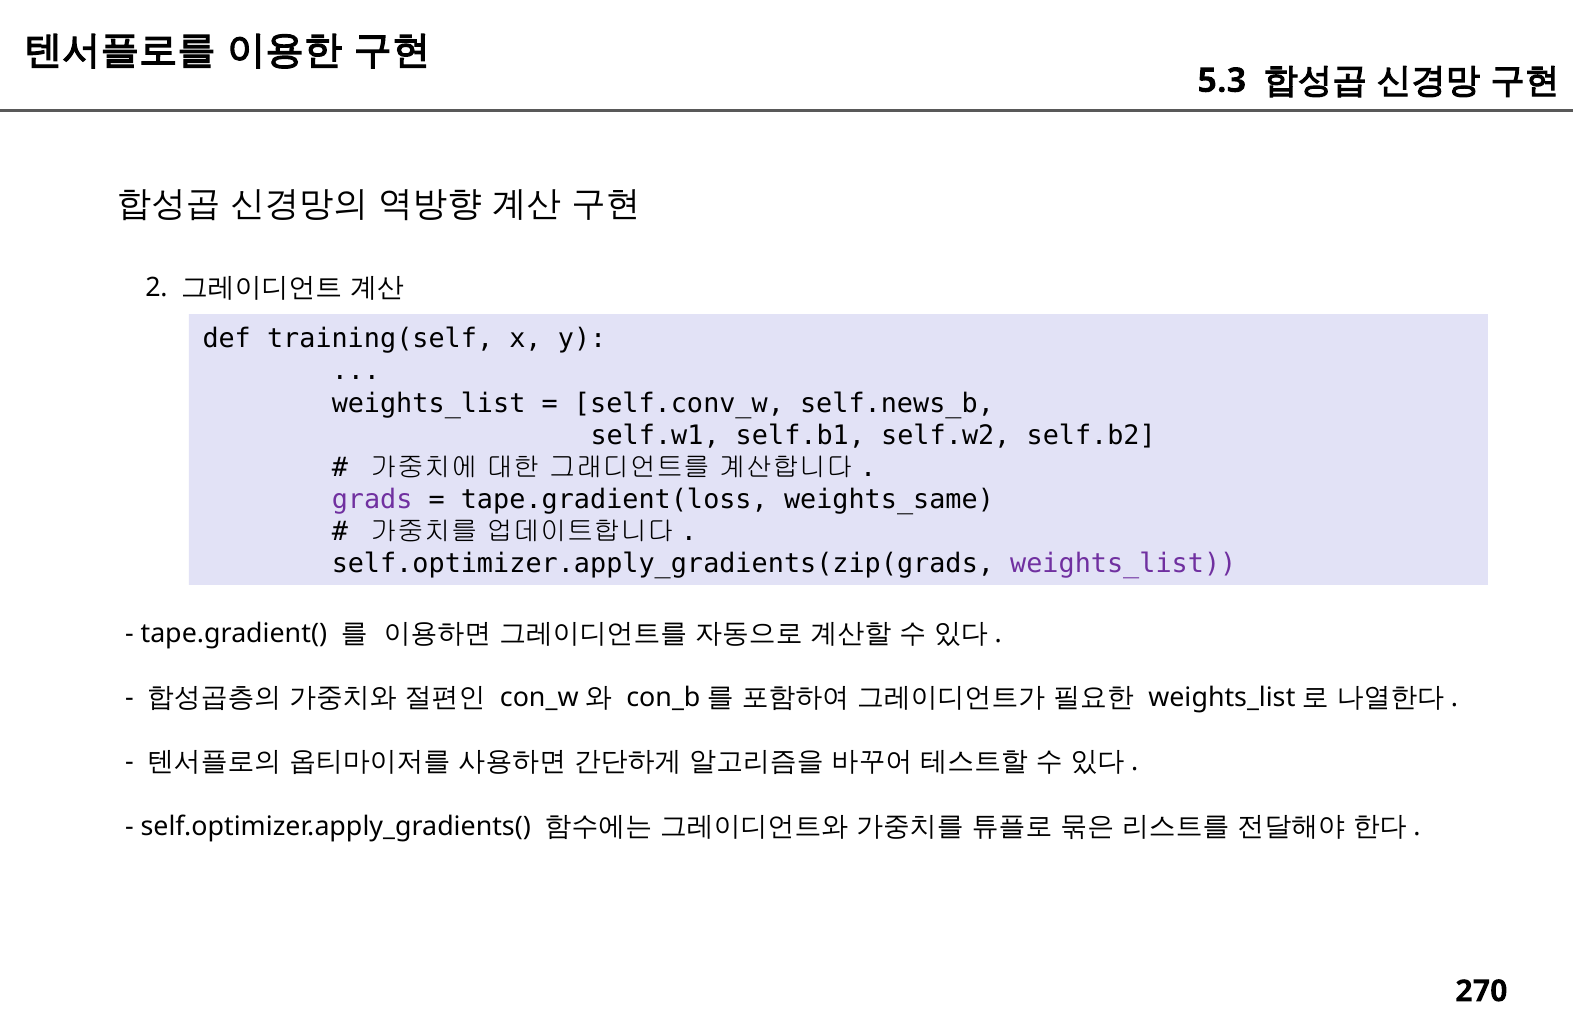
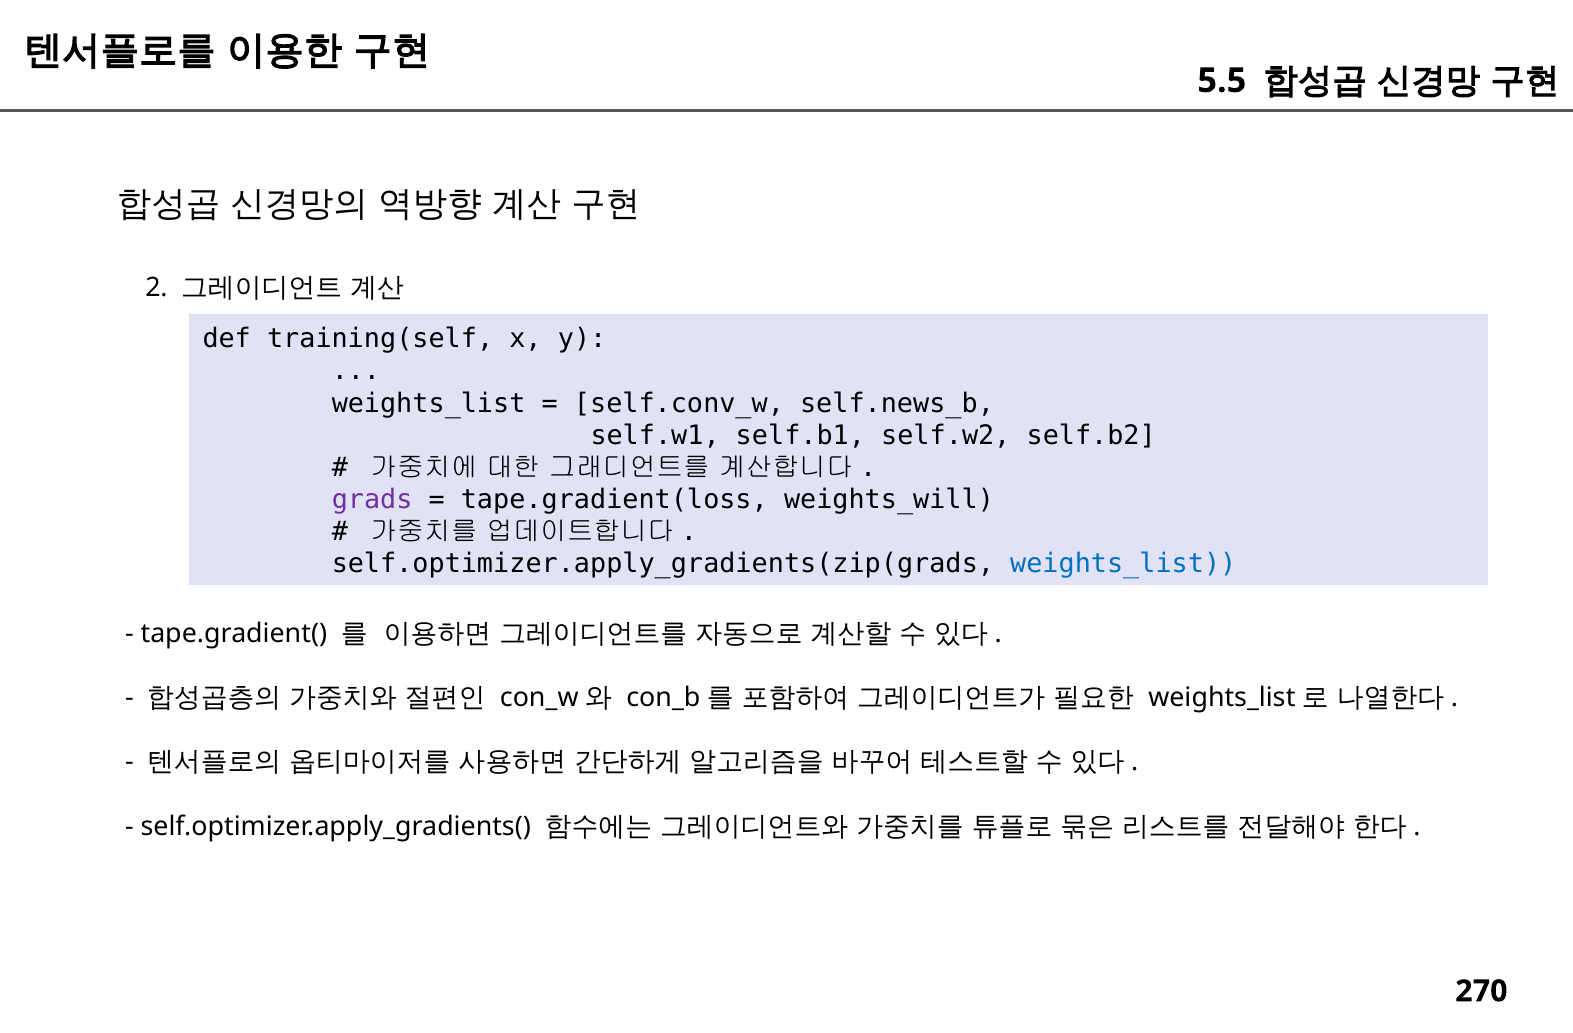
5.3: 5.3 -> 5.5 (1222, 81)
weights_same: weights_same -> weights_will (889, 500)
weights_list colour: purple -> blue (1123, 564)
